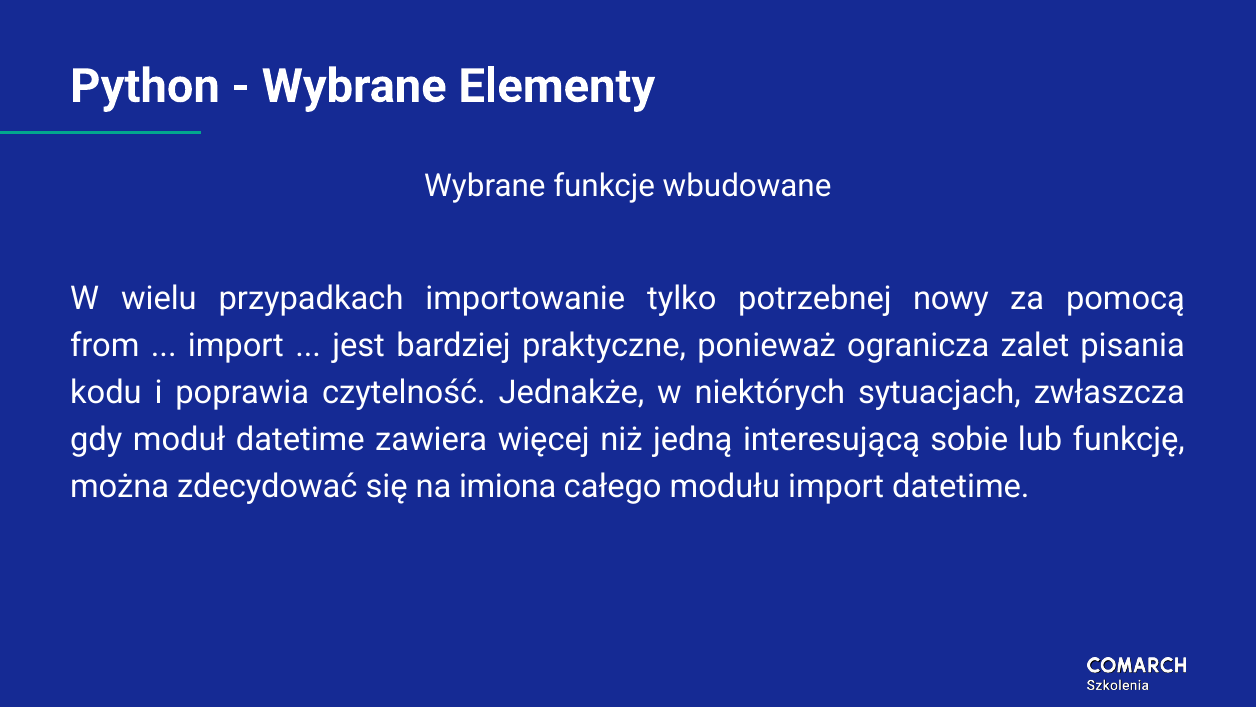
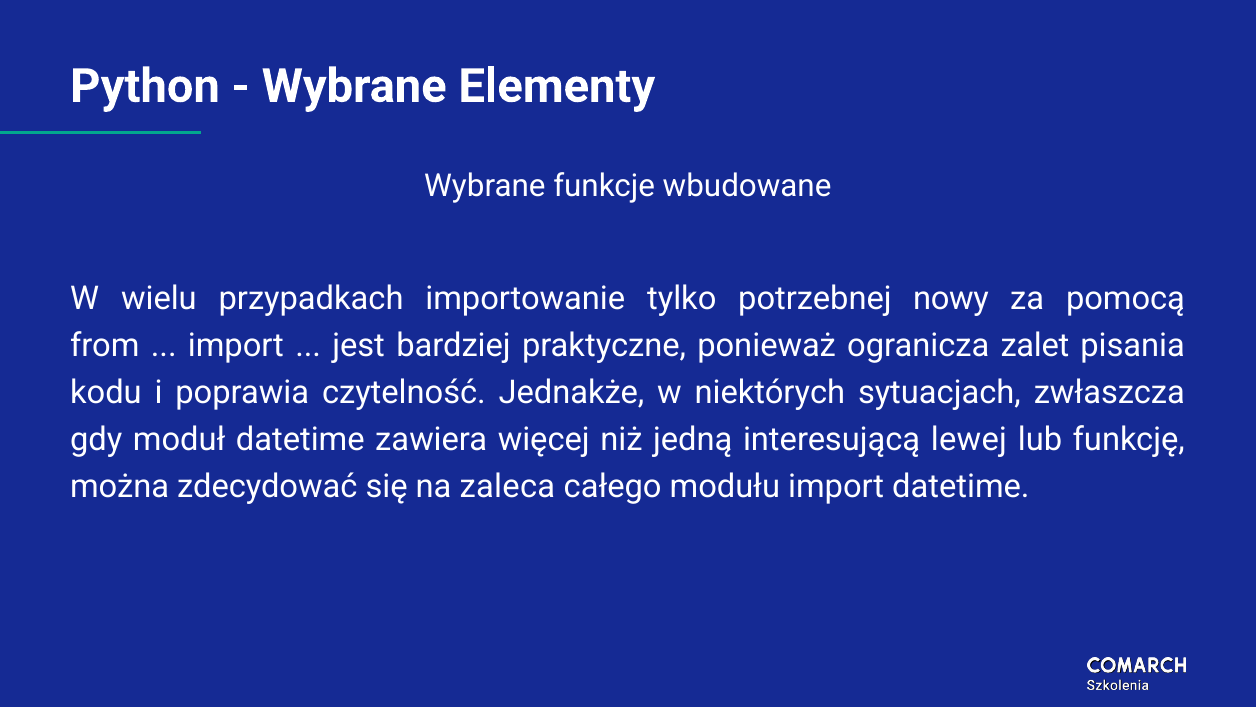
sobie: sobie -> lewej (969, 440)
imiona: imiona -> zaleca (507, 487)
